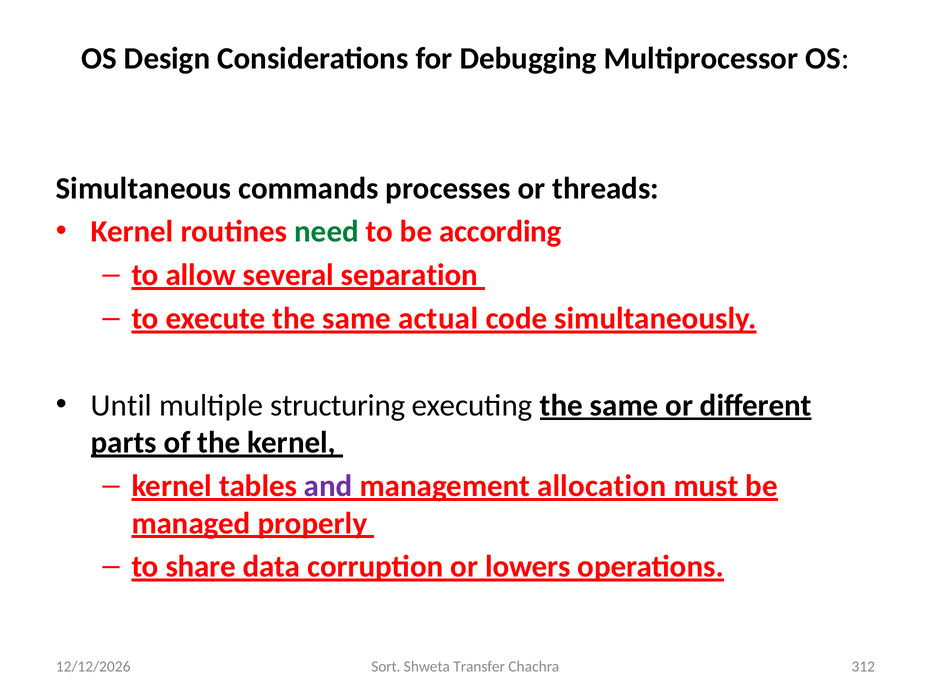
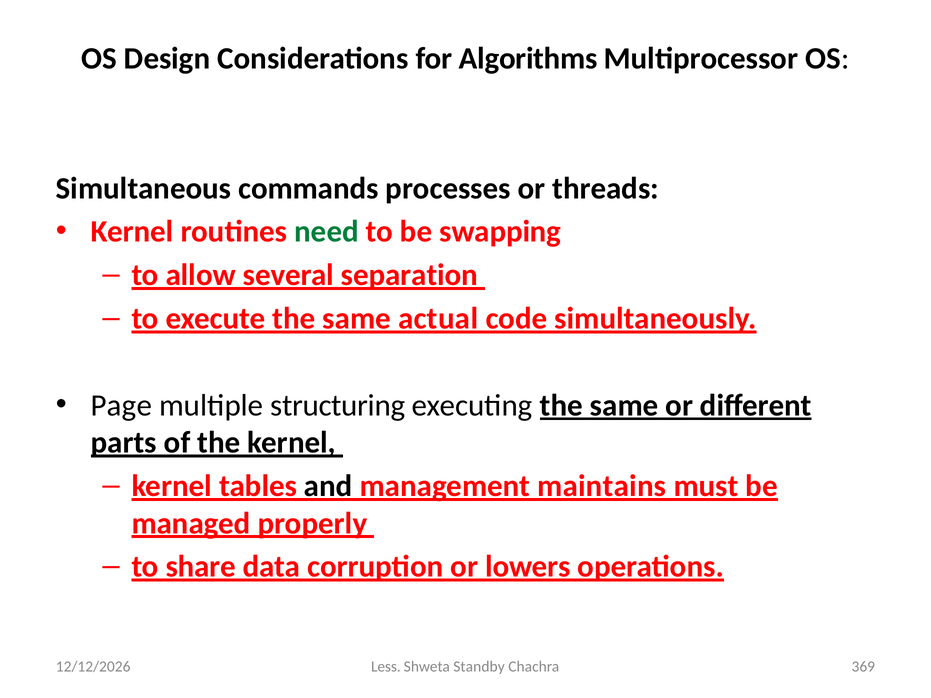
Debugging: Debugging -> Algorithms (528, 59)
according: according -> swapping (500, 232)
Until: Until -> Page (121, 406)
and colour: purple -> black (328, 486)
allocation: allocation -> maintains (602, 486)
Sort: Sort -> Less (386, 667)
Transfer: Transfer -> Standby (479, 667)
312: 312 -> 369 (863, 667)
